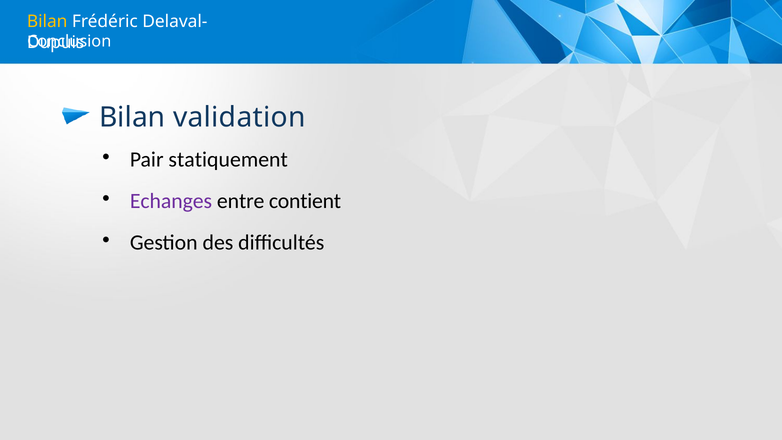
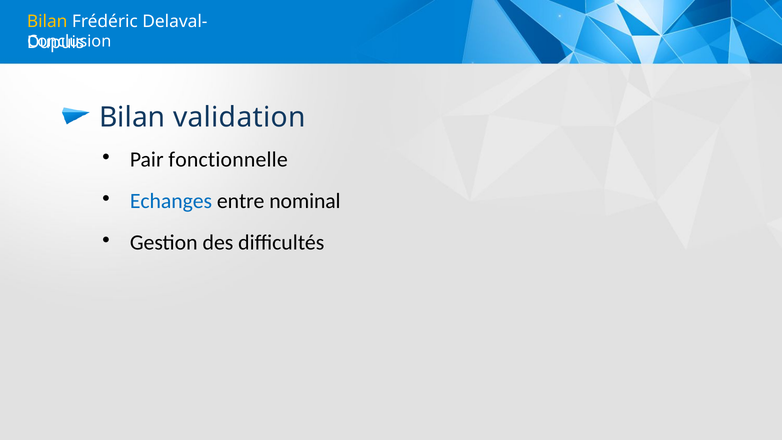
statiquement: statiquement -> fonctionnelle (228, 159)
Echanges colour: purple -> blue (171, 201)
contient: contient -> nominal (305, 201)
